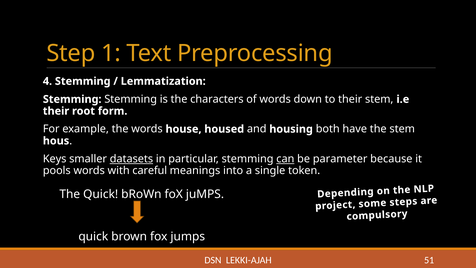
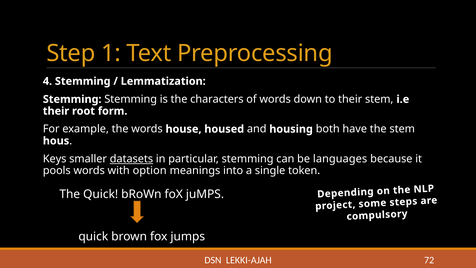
can underline: present -> none (285, 159)
parameter: parameter -> languages (340, 159)
careful: careful -> option (150, 171)
51: 51 -> 72 (429, 260)
